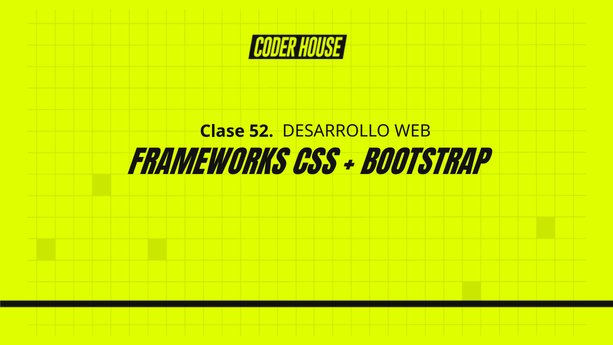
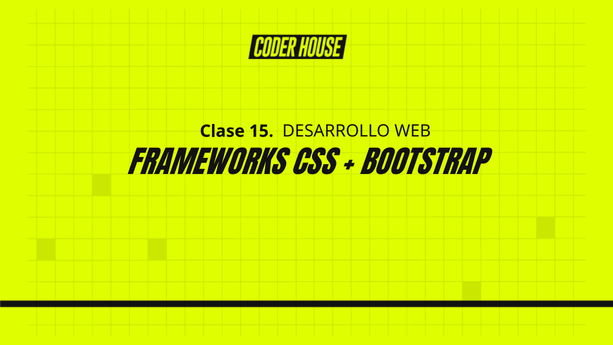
52: 52 -> 15 (261, 131)
